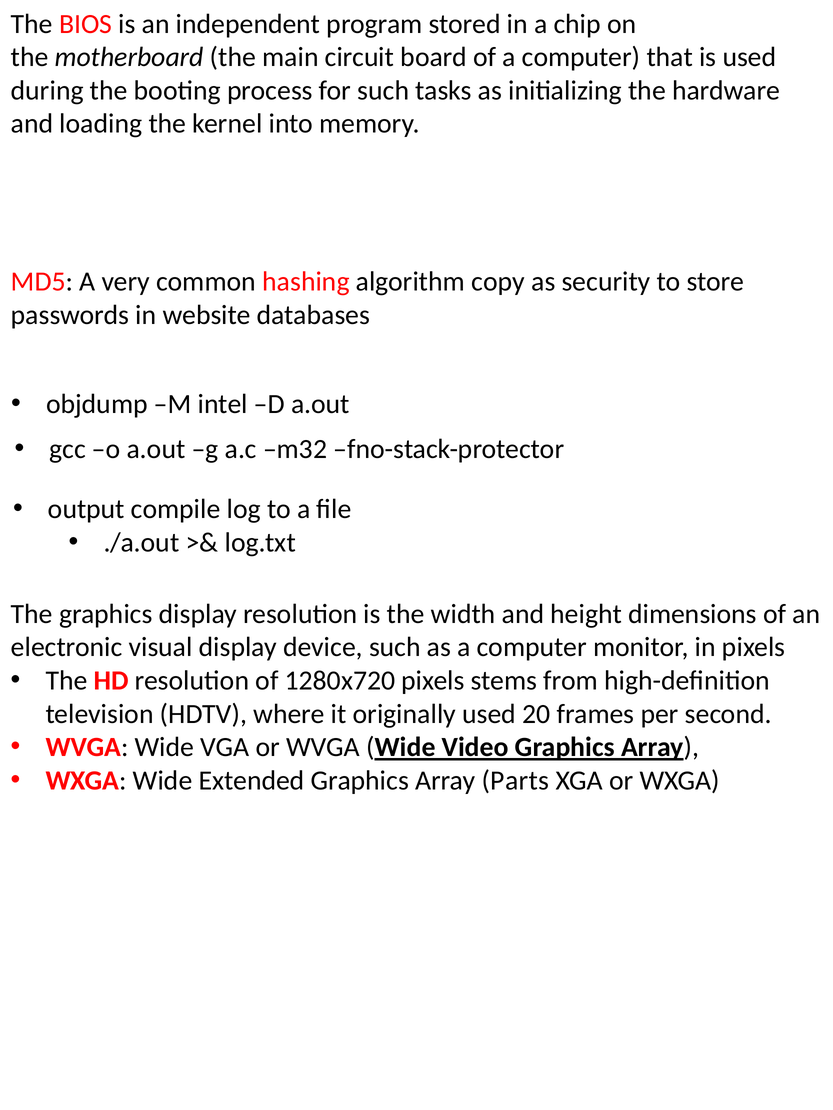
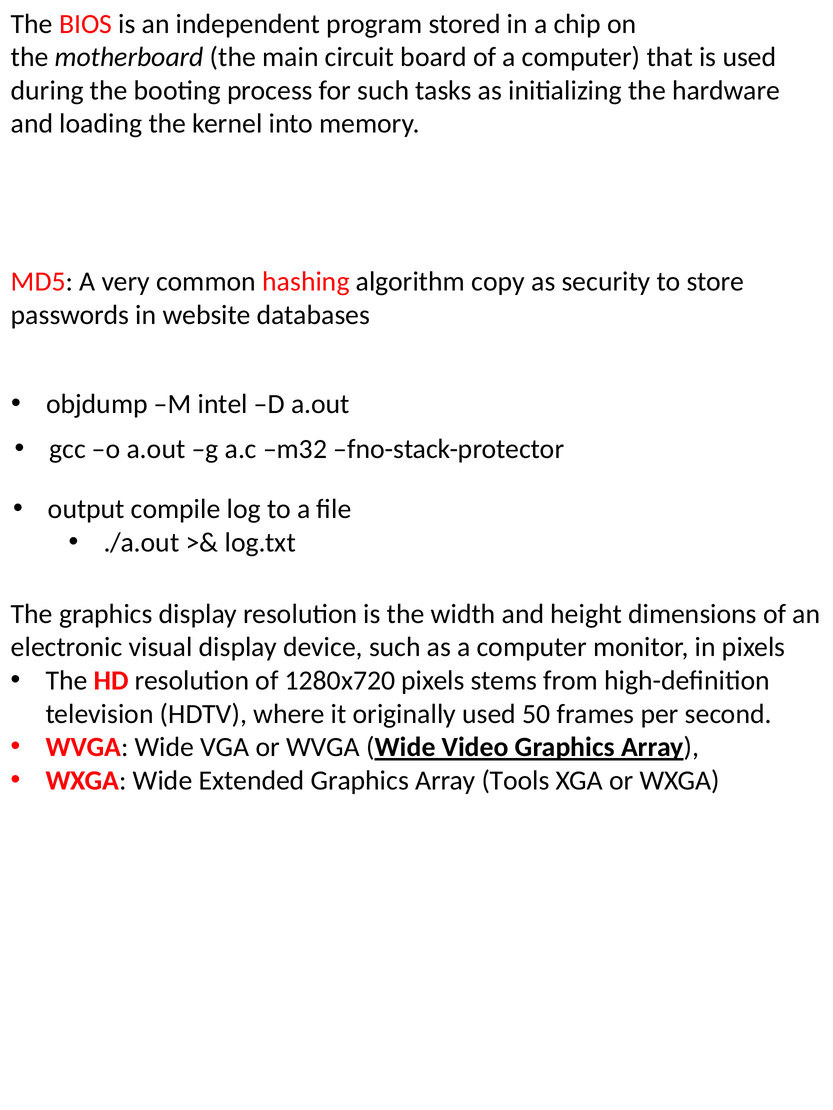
20: 20 -> 50 (536, 714)
Parts: Parts -> Tools (516, 781)
